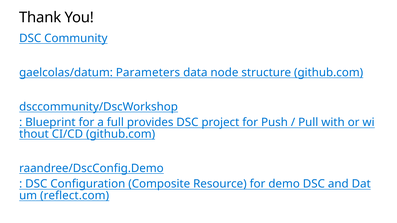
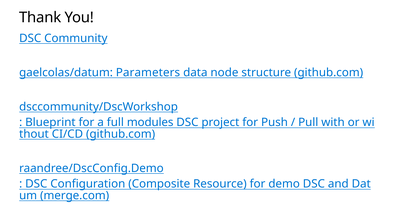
provides: provides -> modules (150, 123)
reflect.com: reflect.com -> merge.com (75, 196)
